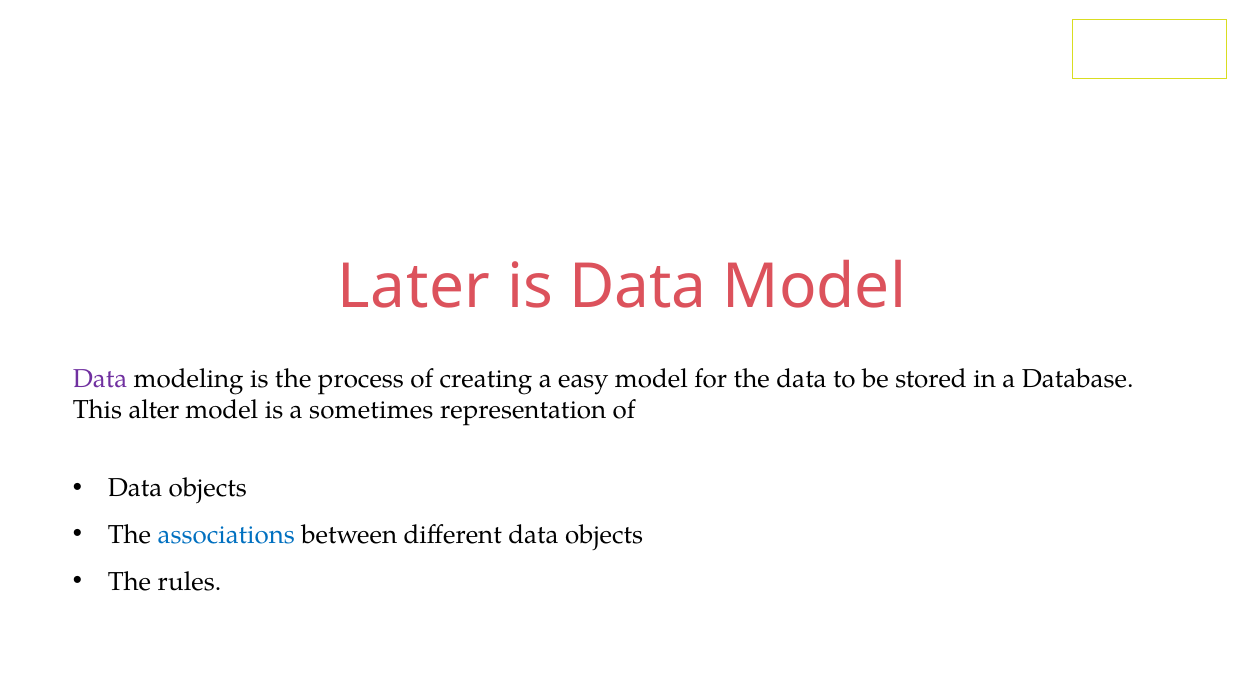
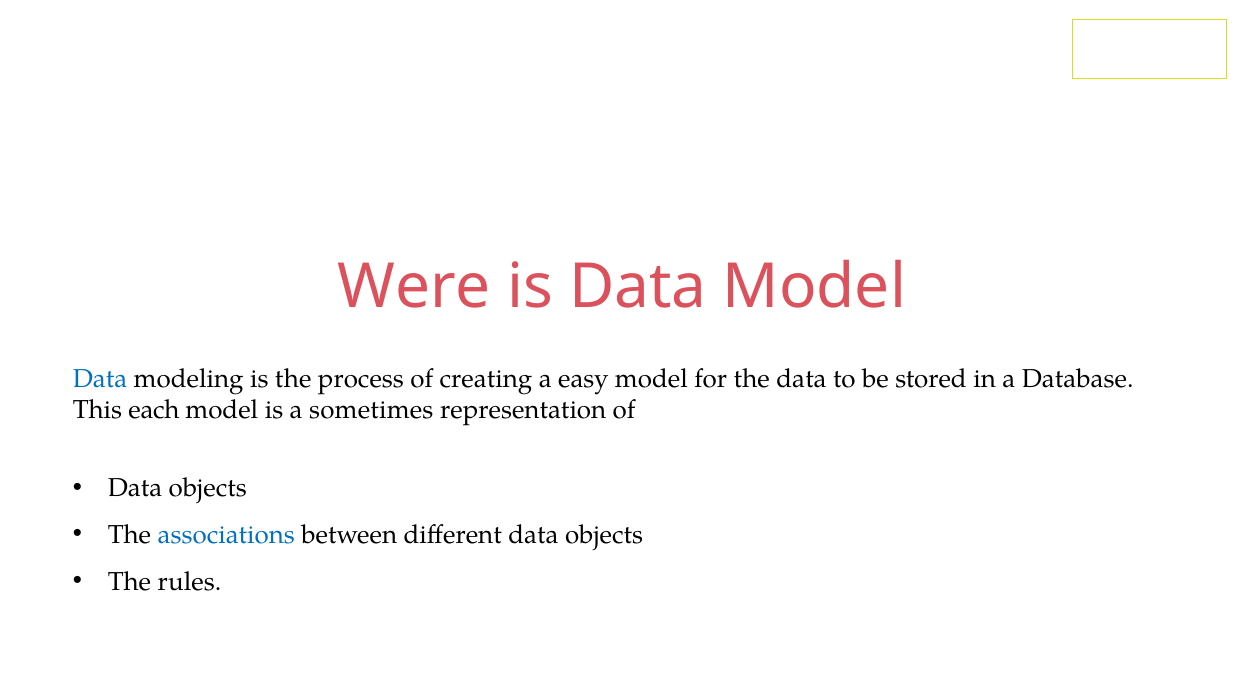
Later: Later -> Were (414, 287)
Data colour: purple -> blue (100, 379)
alter: alter -> each (154, 410)
